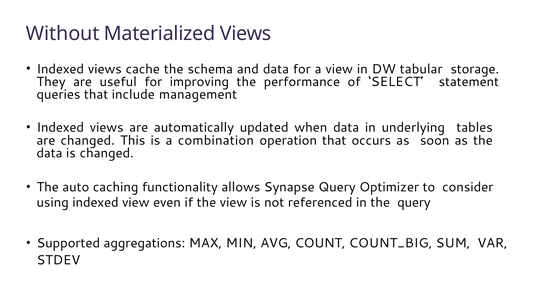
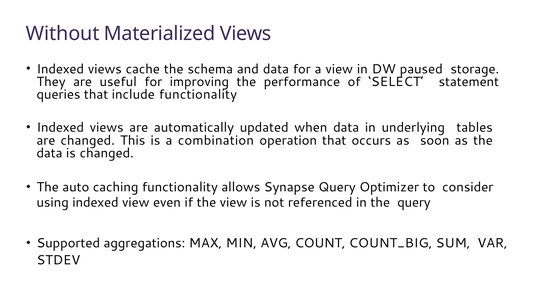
tabular: tabular -> paused (421, 69)
include management: management -> functionality (198, 94)
